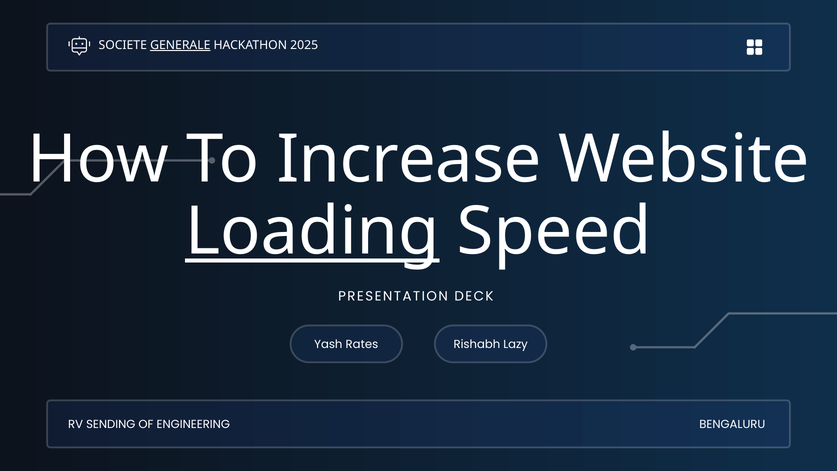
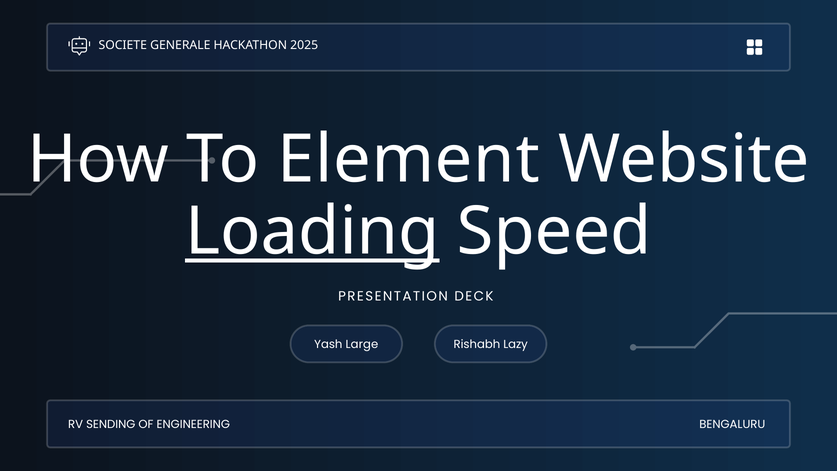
GENERALE underline: present -> none (180, 45)
Increase: Increase -> Element (408, 160)
Rates: Rates -> Large (362, 344)
